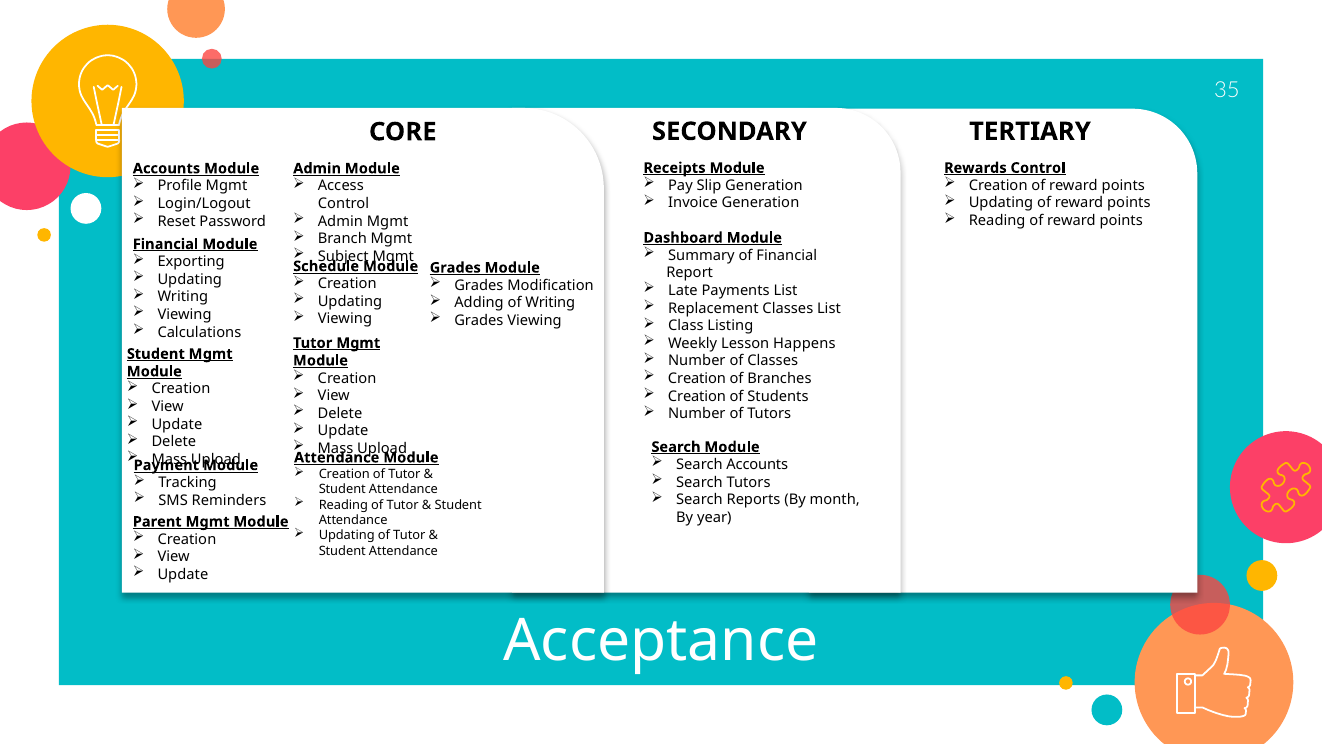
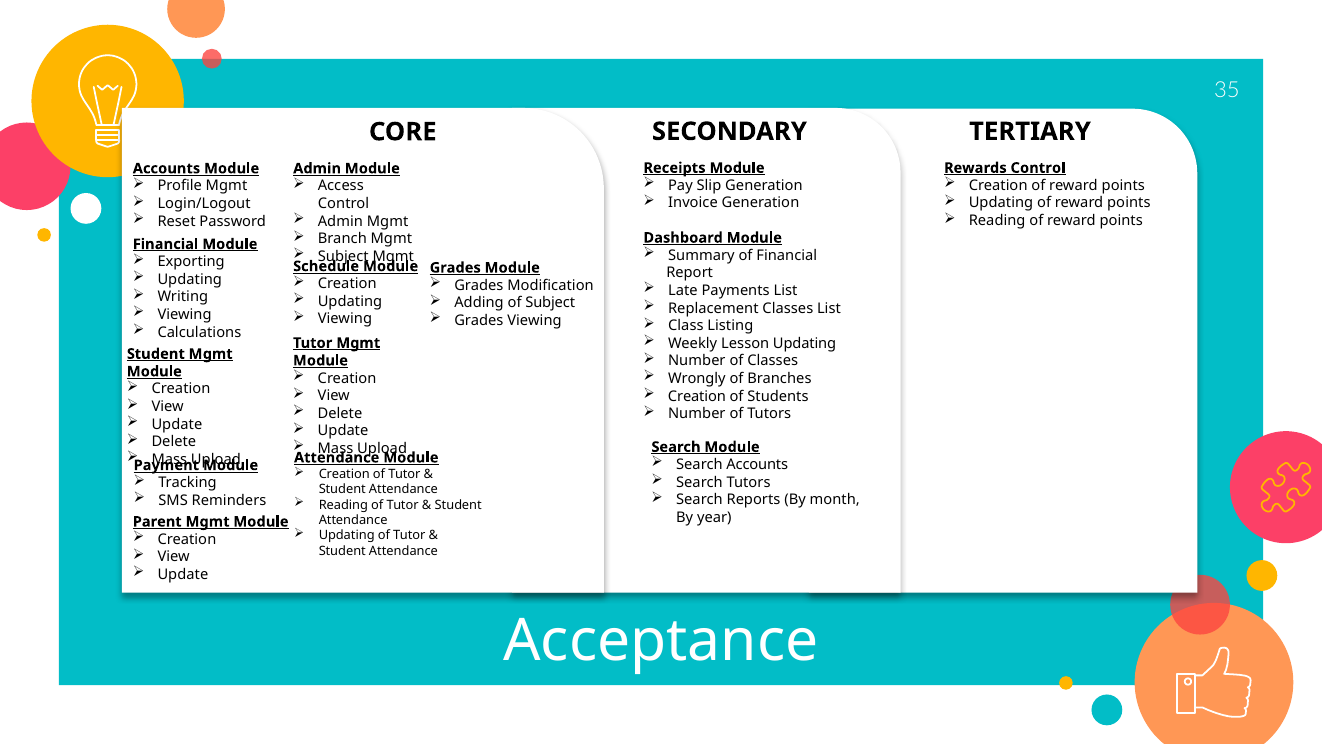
of Writing: Writing -> Subject (550, 303)
Lesson Happens: Happens -> Updating (805, 343)
Creation: Creation -> Wrongly (697, 378)
